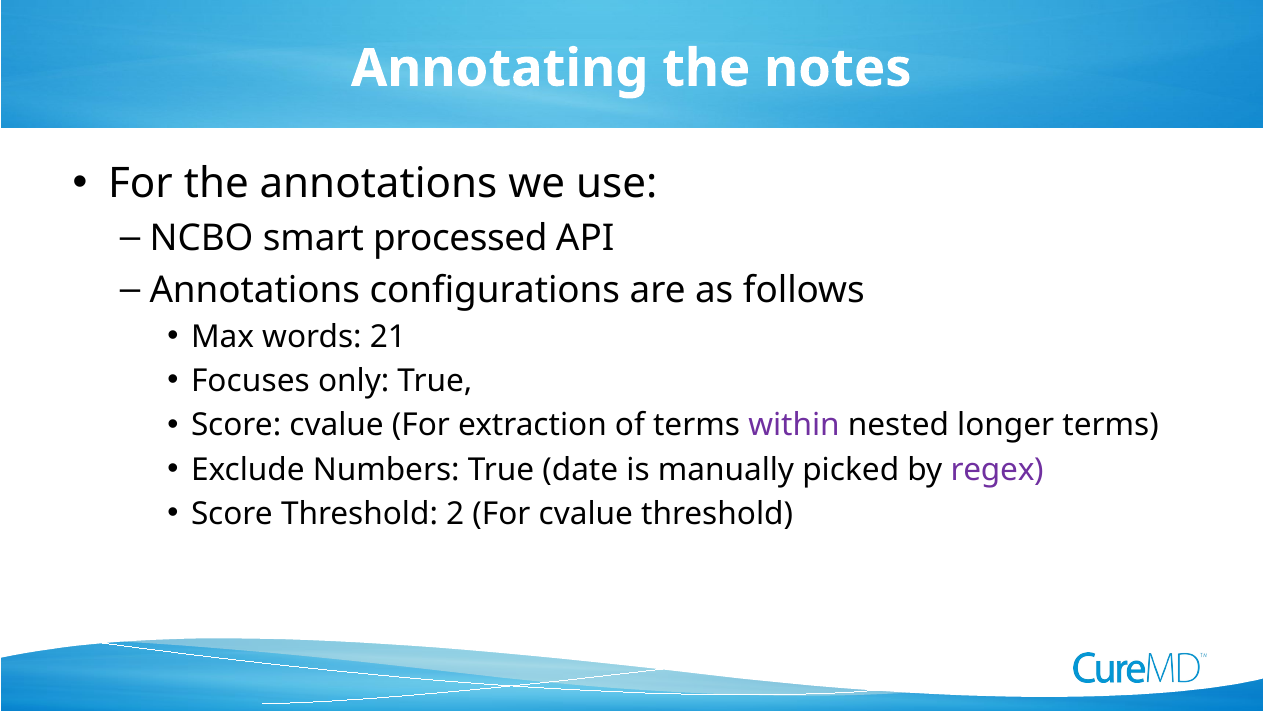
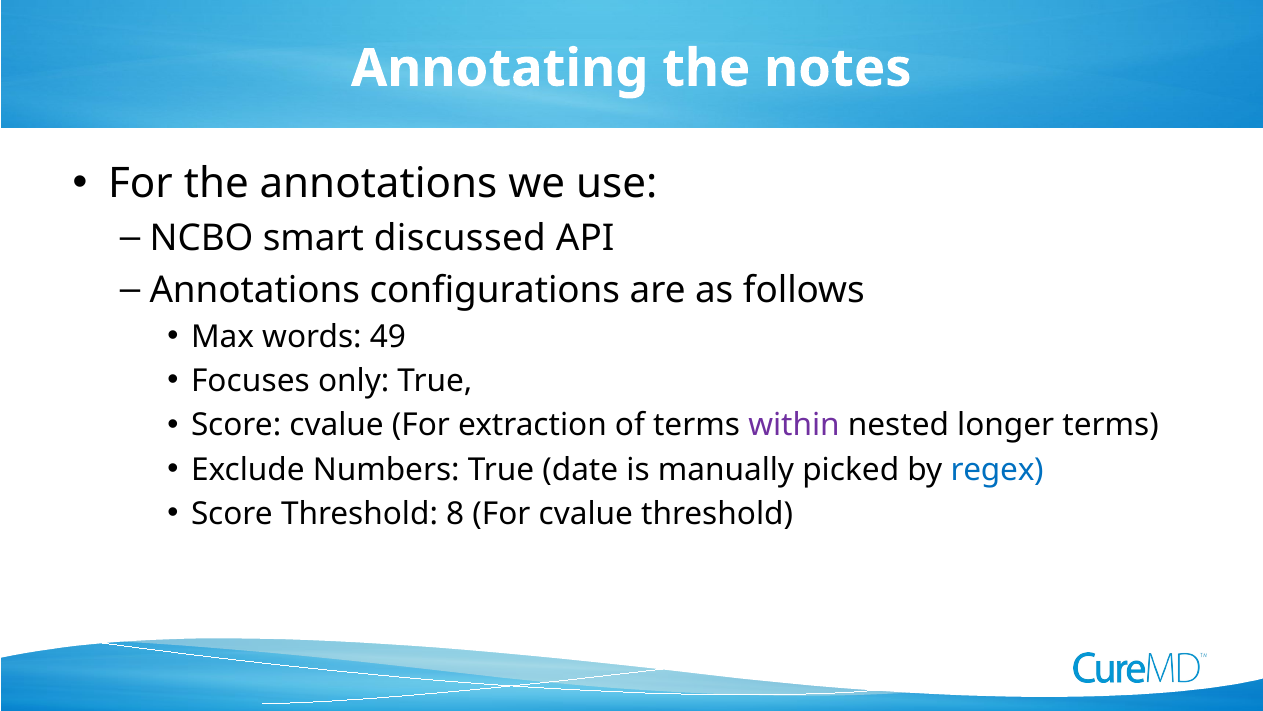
processed: processed -> discussed (460, 238)
21: 21 -> 49 (388, 337)
regex colour: purple -> blue (997, 469)
2: 2 -> 8 (455, 513)
